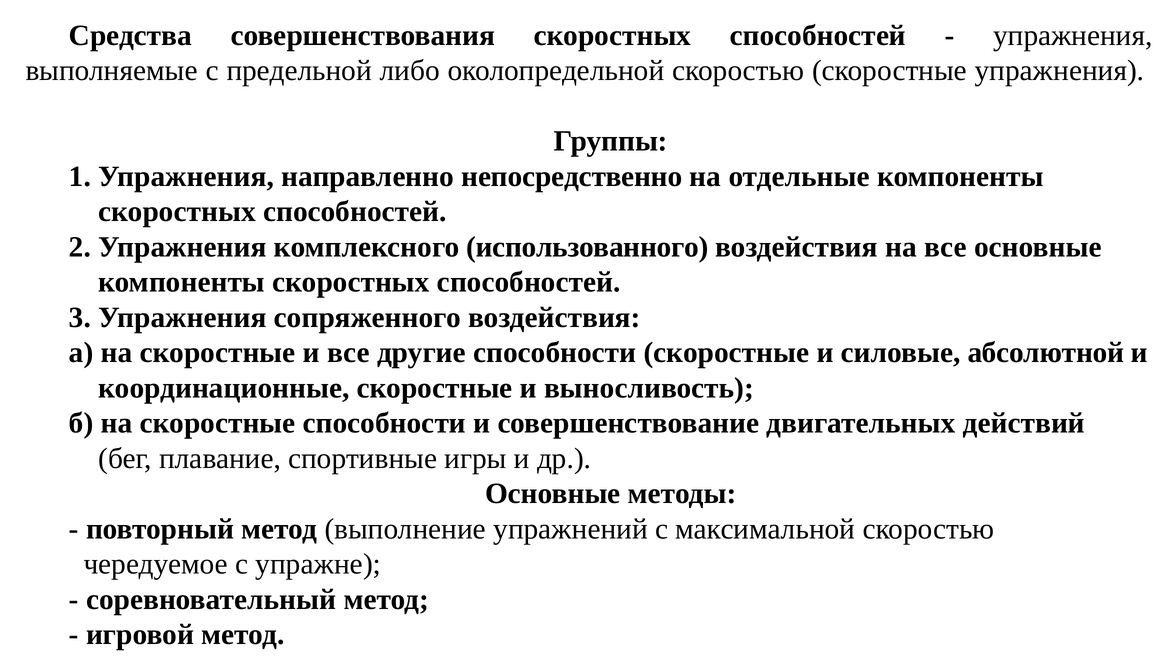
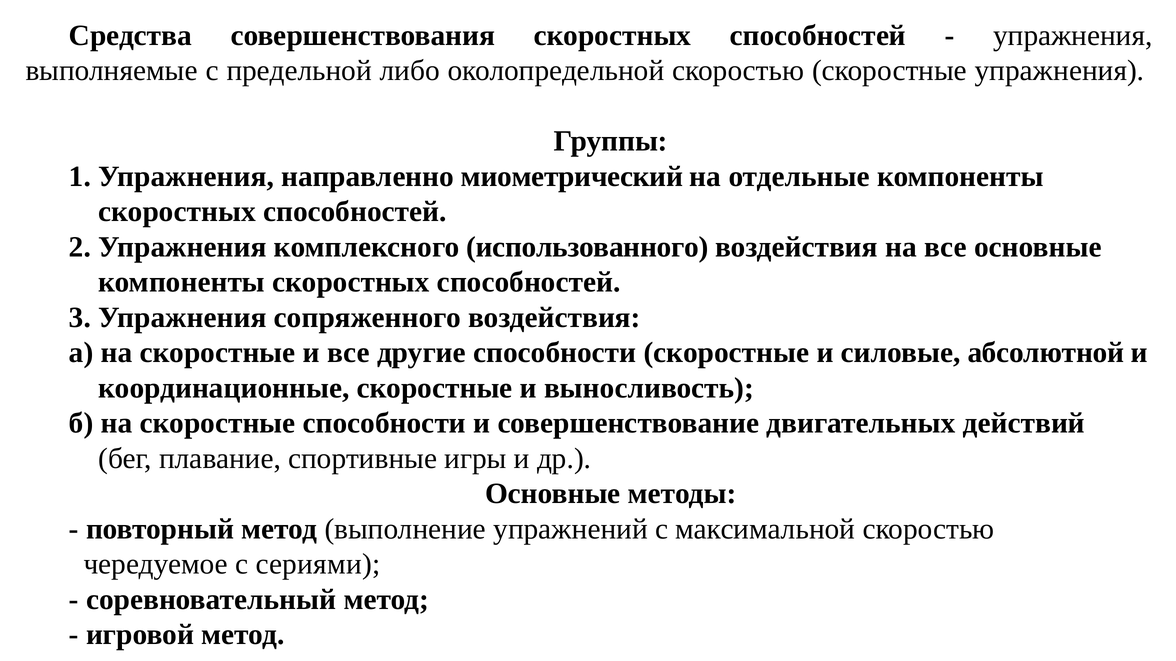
непосредственно: непосредственно -> миометрический (572, 176)
упражне: упражне -> сериями (318, 565)
